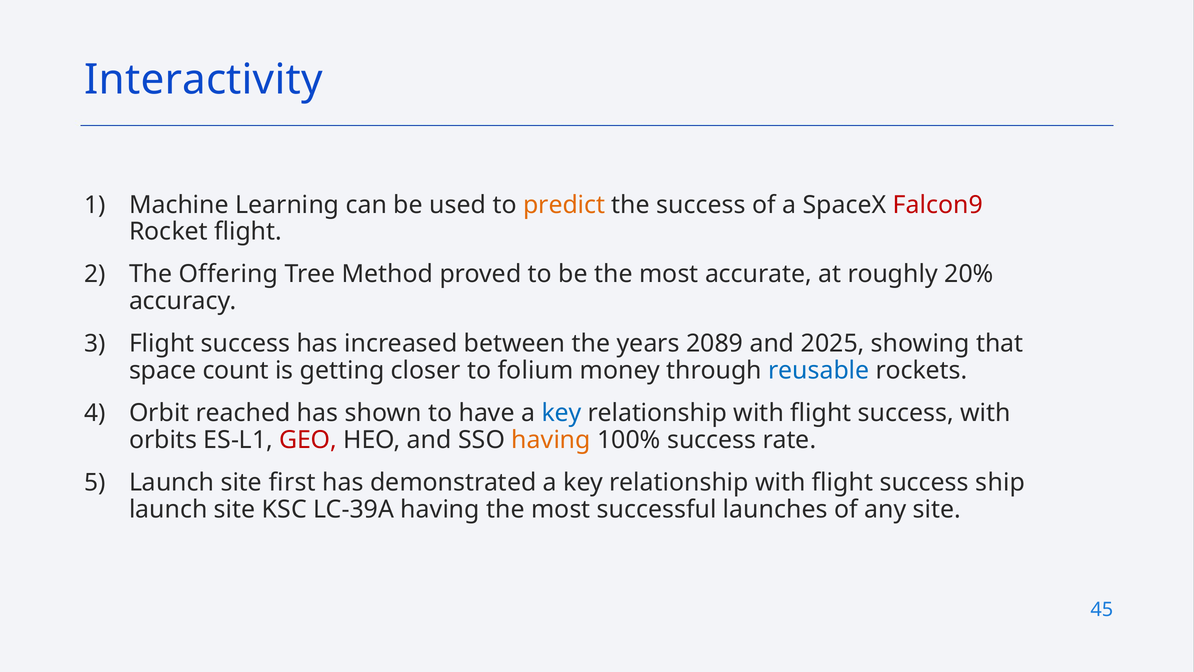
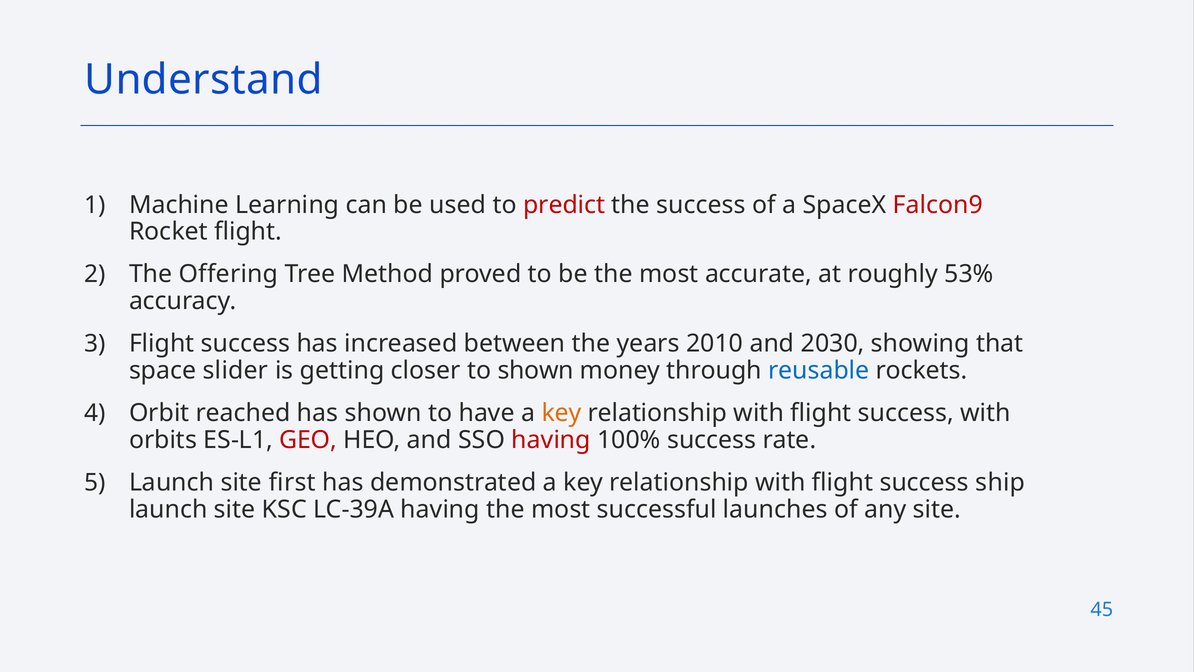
Interactivity: Interactivity -> Understand (203, 80)
predict colour: orange -> red (564, 205)
20%: 20% -> 53% (969, 274)
2089: 2089 -> 2010 (715, 343)
2025: 2025 -> 2030 (833, 343)
count: count -> slider (235, 370)
to folium: folium -> shown (536, 370)
key colour: blue -> orange (562, 413)
having colour: orange -> red (551, 440)
